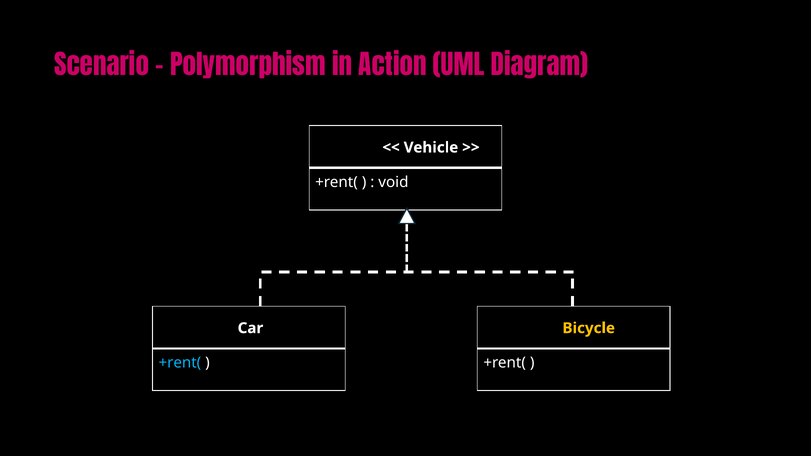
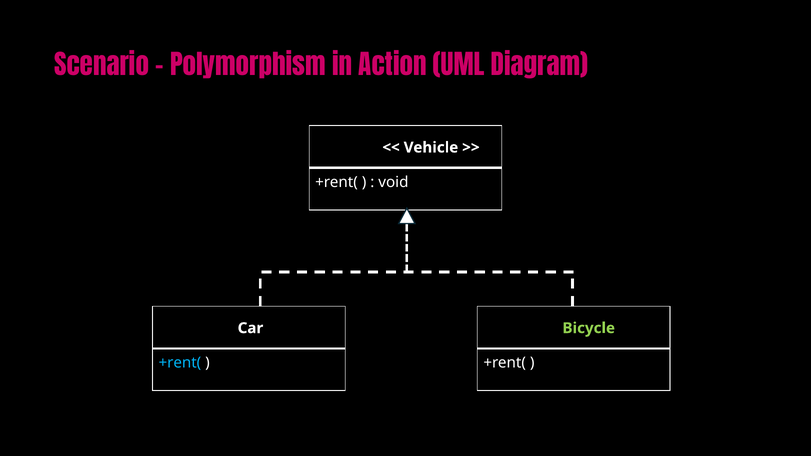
Bicycle colour: yellow -> light green (589, 328)
